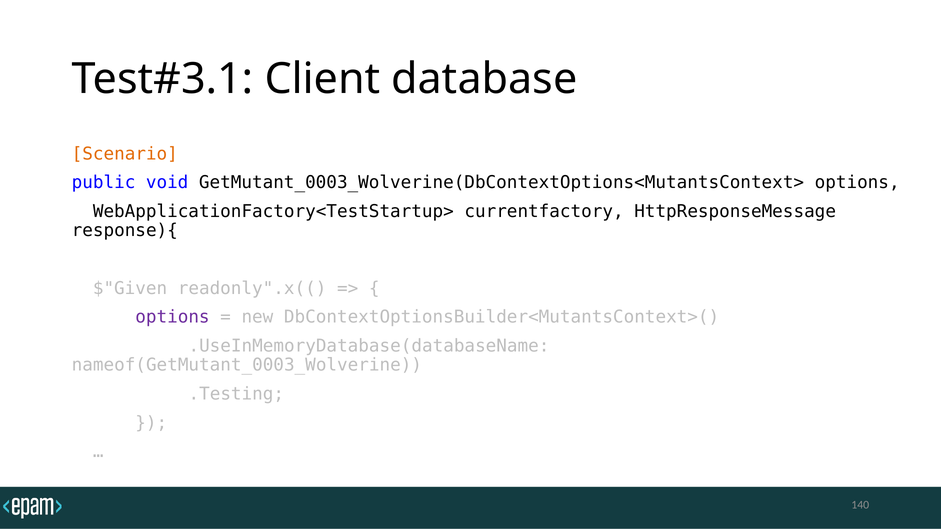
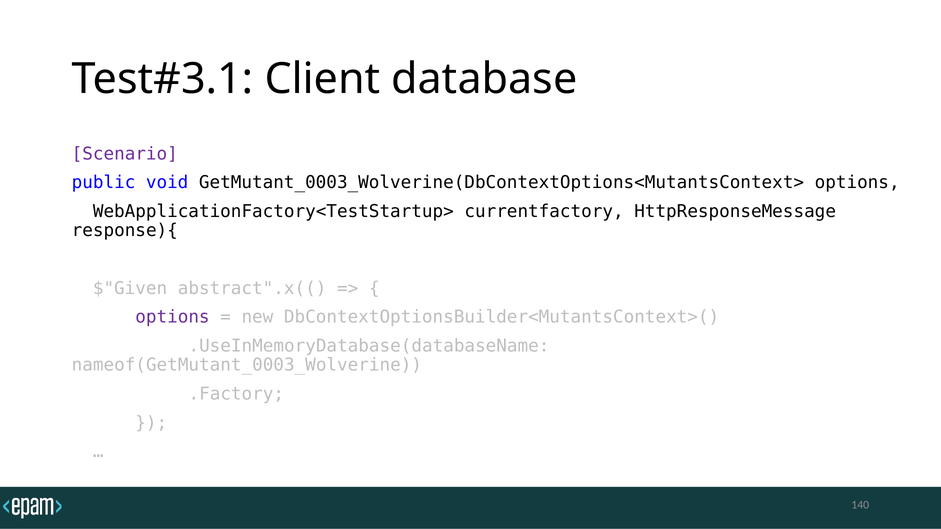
Scenario colour: orange -> purple (125, 154)
readonly".x((: readonly".x(( -> abstract".x(( (252, 288)
.Testing: .Testing -> .Factory (236, 394)
